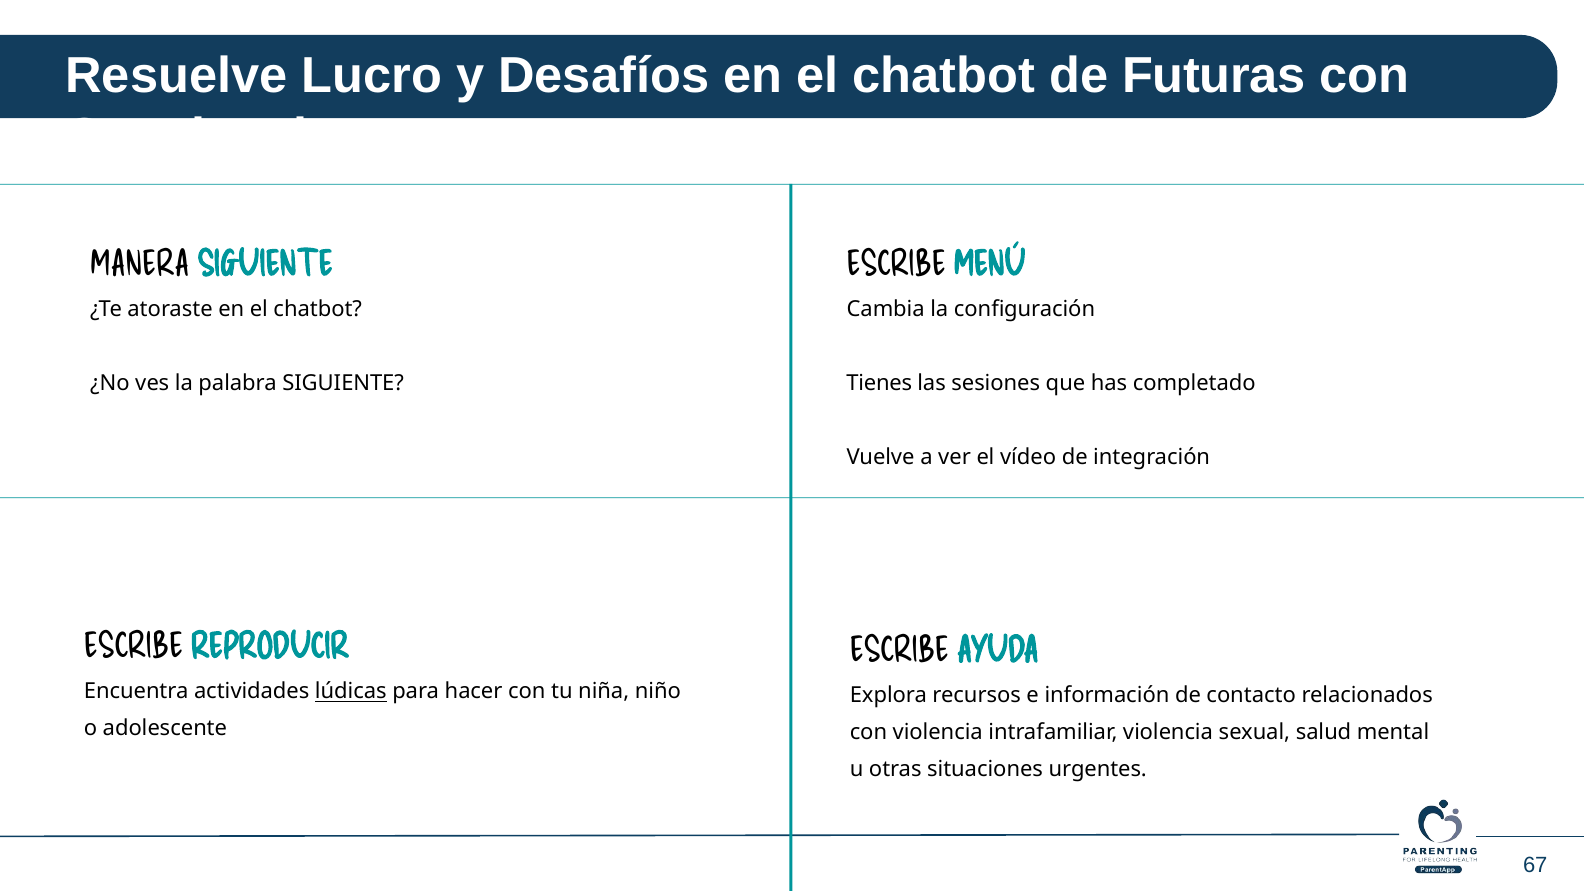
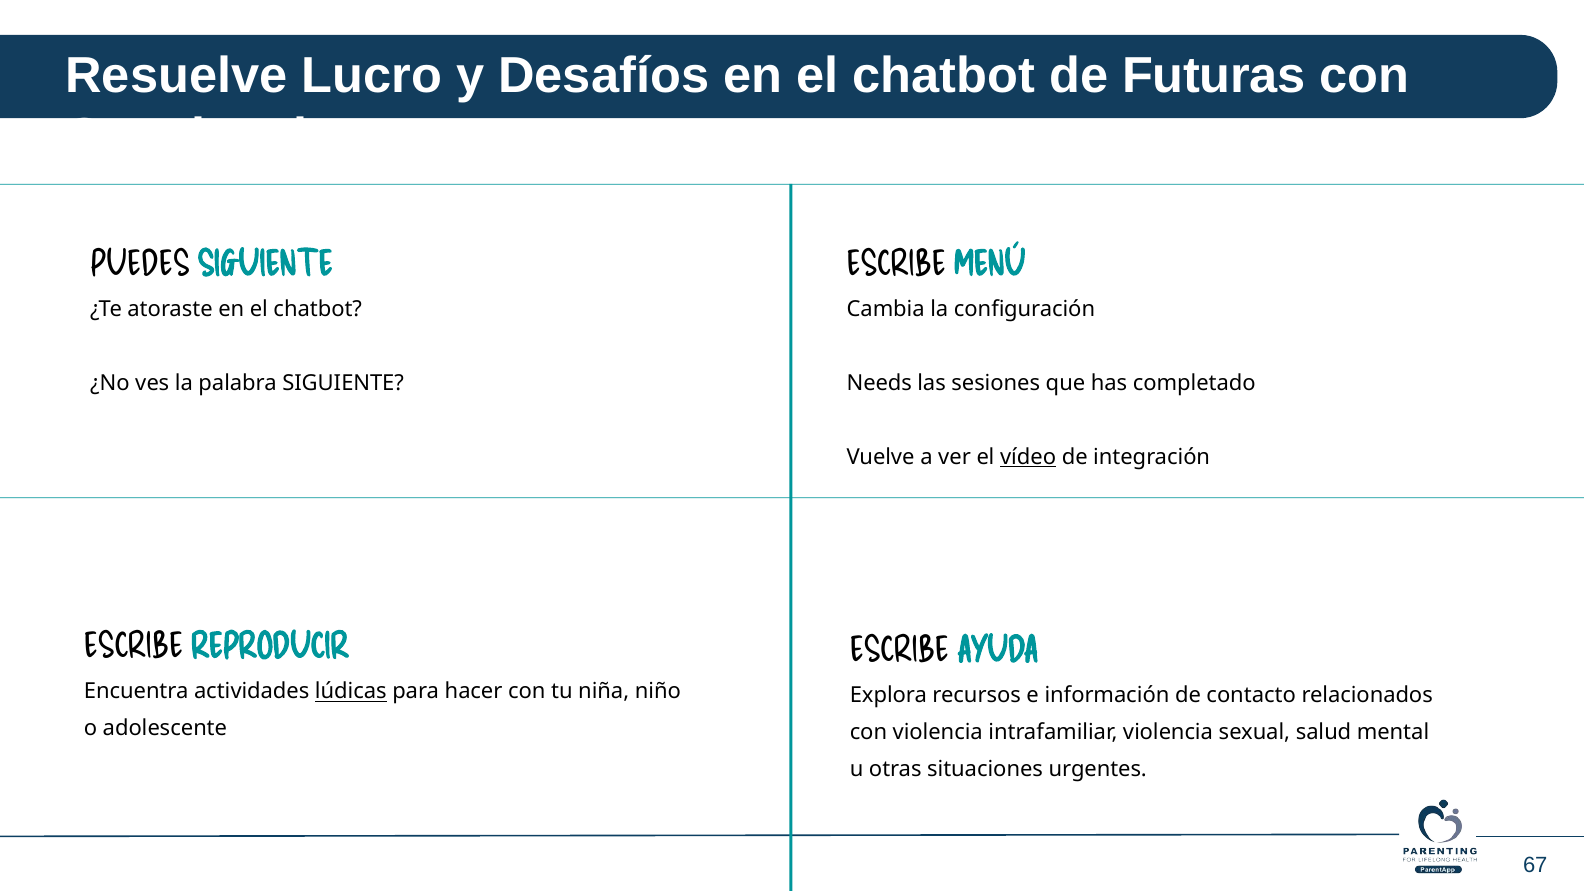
MANERA: MANERA -> PUEDES (140, 265)
Tienes: Tienes -> Needs (879, 383)
vídeo underline: none -> present (1028, 457)
